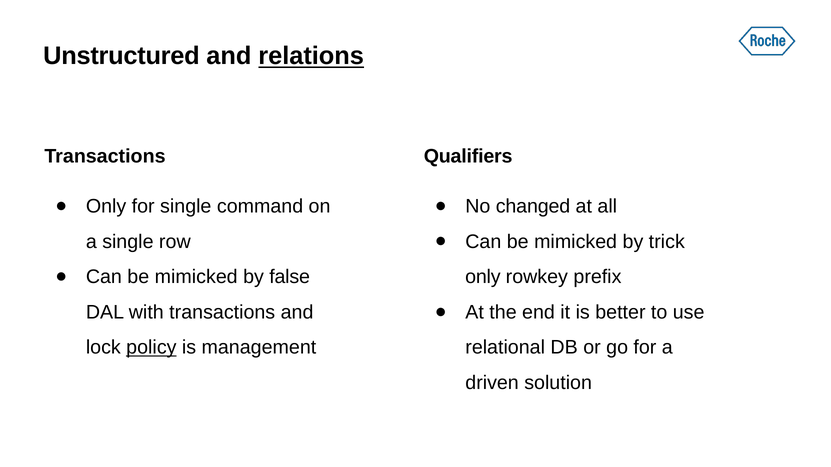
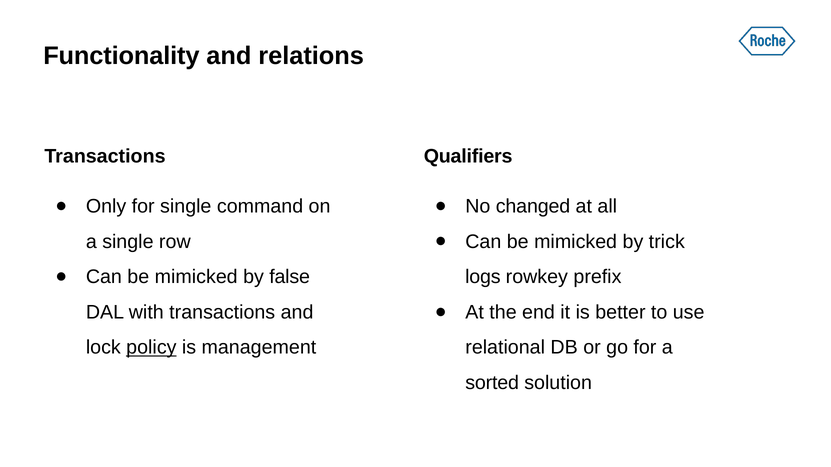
Unstructured: Unstructured -> Functionality (121, 56)
relations underline: present -> none (311, 56)
only: only -> logs (483, 277)
driven: driven -> sorted (492, 383)
